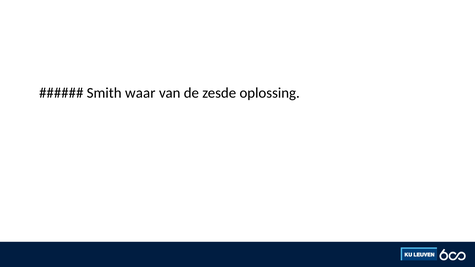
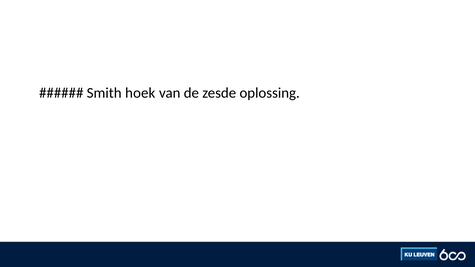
waar: waar -> hoek (140, 93)
